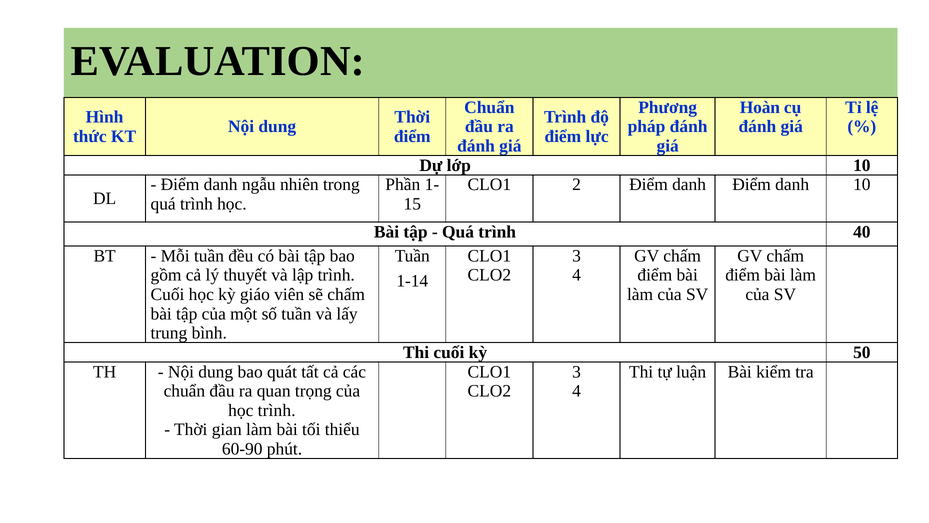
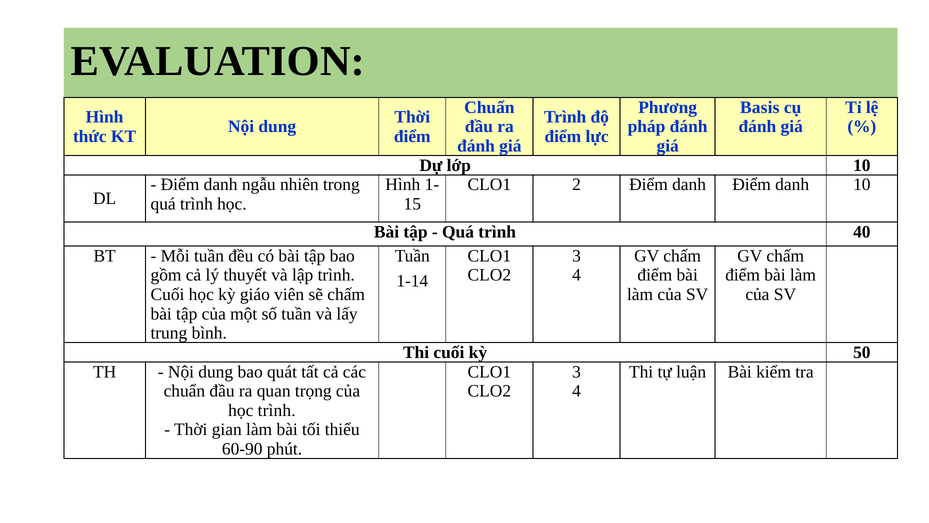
Hoàn: Hoàn -> Basis (760, 107)
Phần: Phần -> Hình (403, 185)
